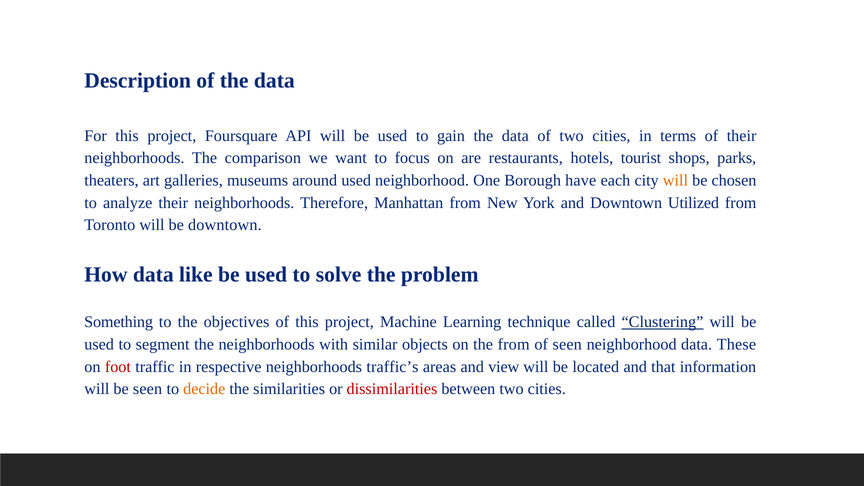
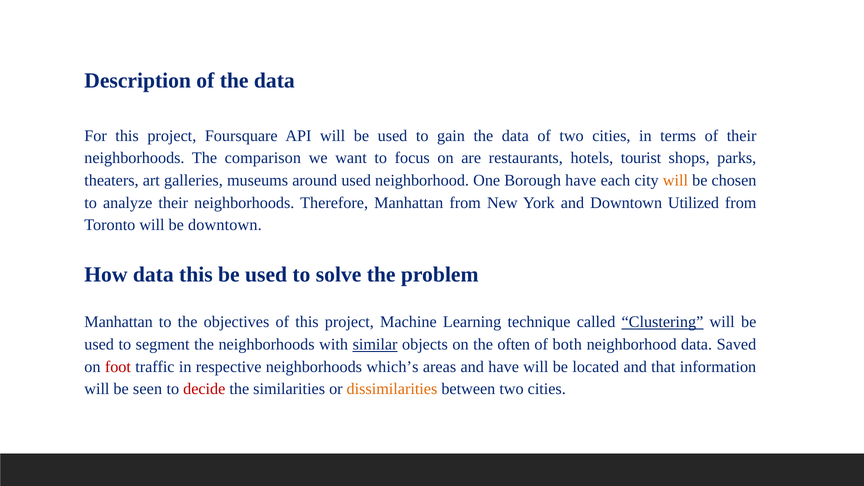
data like: like -> this (196, 274)
Something: Something -> Manhattan (119, 322)
similar underline: none -> present (375, 344)
the from: from -> often (514, 344)
of seen: seen -> both (567, 344)
These: These -> Saved (736, 344)
traffic’s: traffic’s -> which’s (392, 367)
and view: view -> have (504, 367)
decide colour: orange -> red (204, 389)
dissimilarities colour: red -> orange (392, 389)
